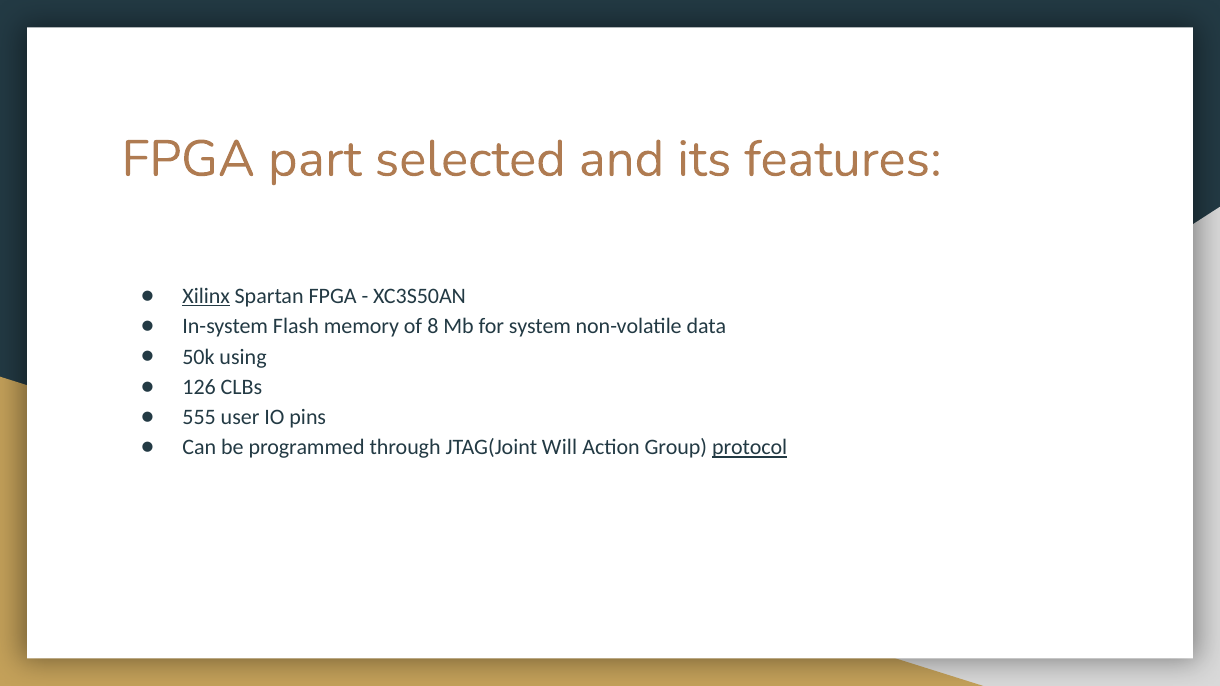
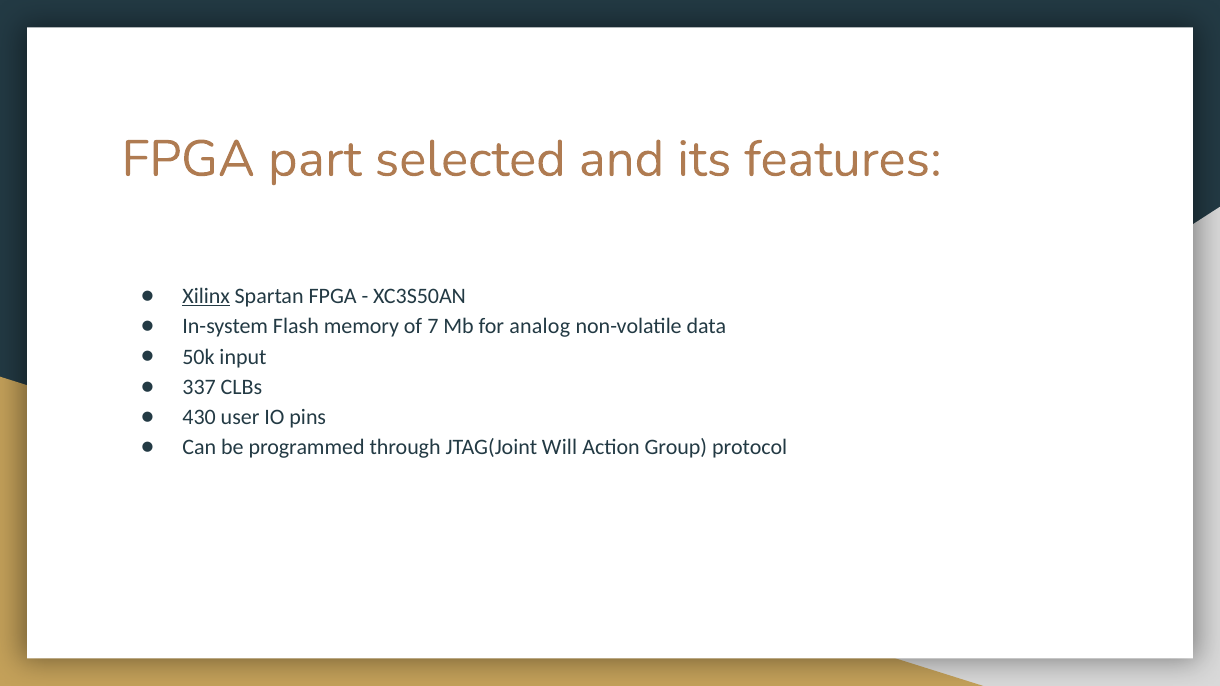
8: 8 -> 7 (433, 327)
system: system -> analog (540, 327)
using: using -> input (243, 357)
126: 126 -> 337 (199, 387)
555: 555 -> 430 (199, 417)
protocol underline: present -> none (750, 448)
